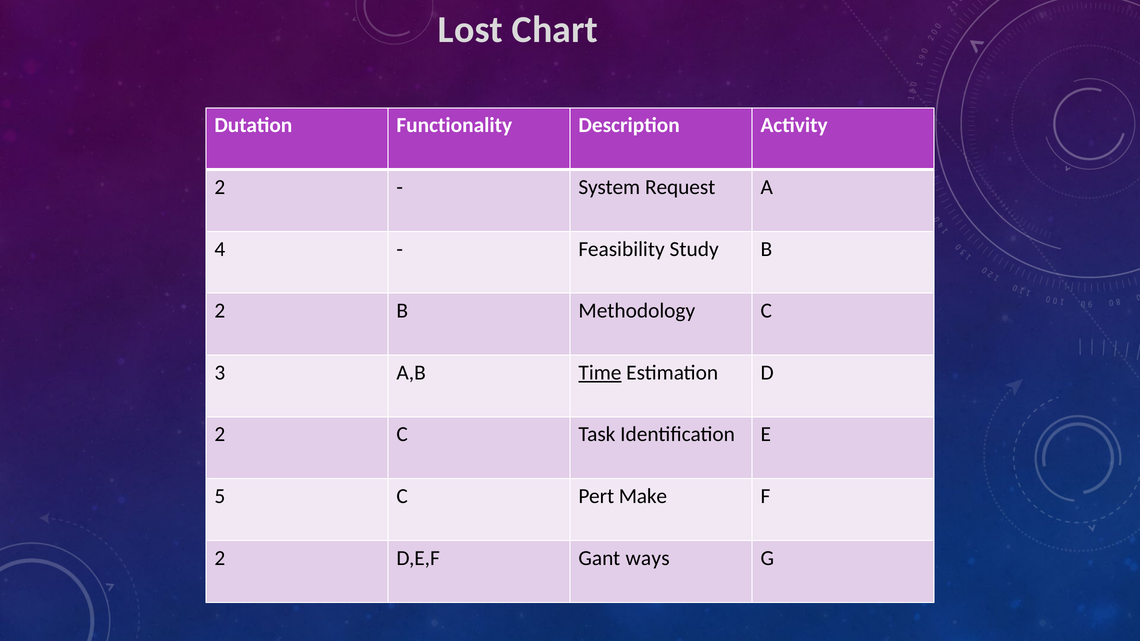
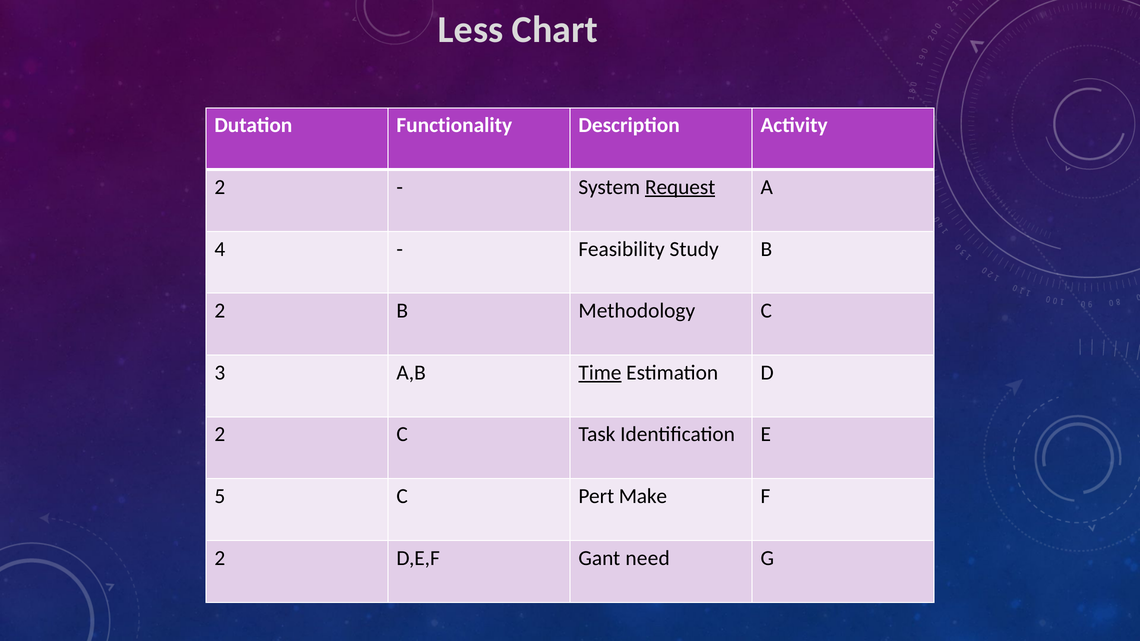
Lost: Lost -> Less (471, 30)
Request underline: none -> present (680, 187)
ways: ways -> need (648, 558)
